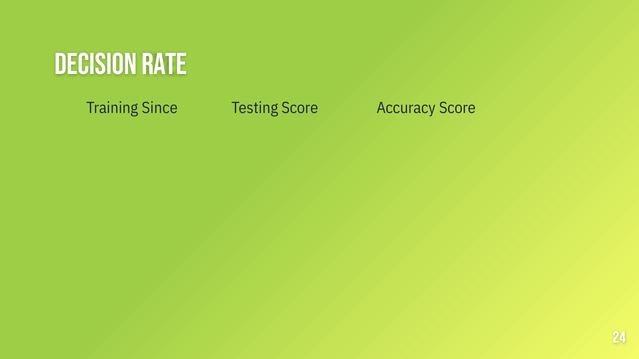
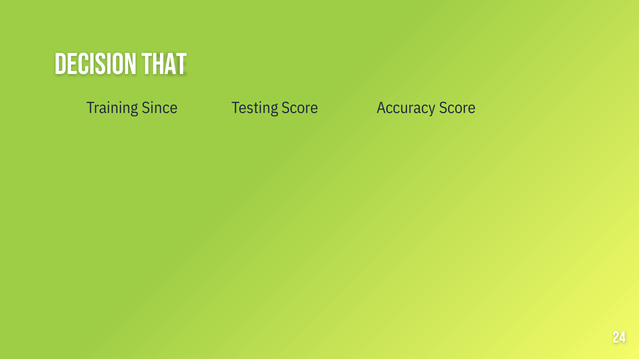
Rate: Rate -> That (164, 64)
